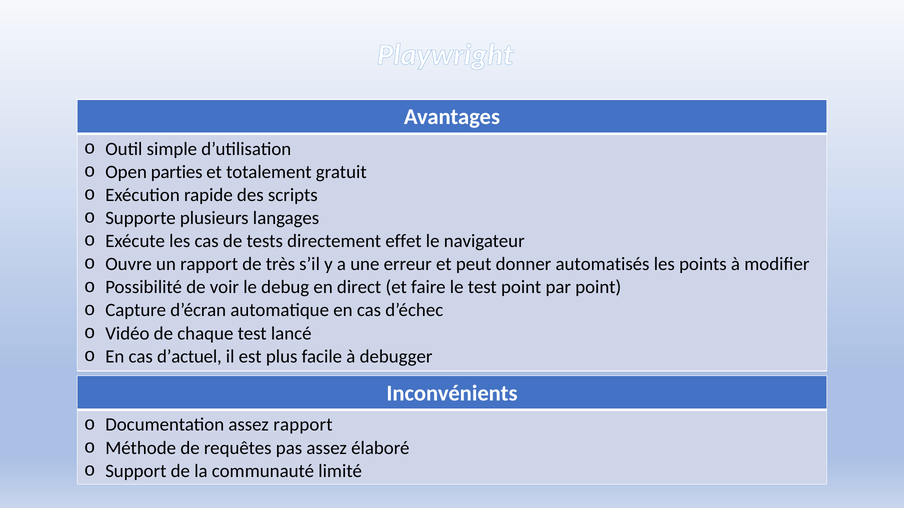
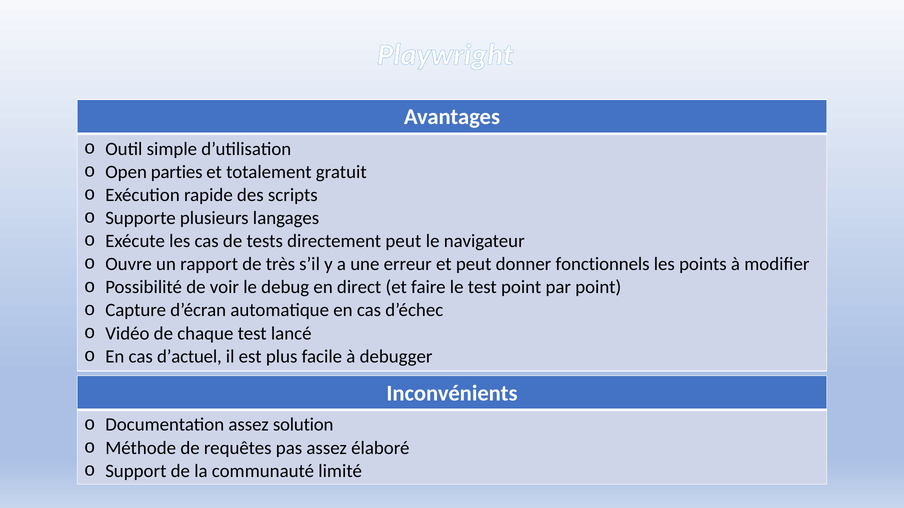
directement effet: effet -> peut (403, 241)
automatisés: automatisés -> fonctionnels (603, 264)
assez rapport: rapport -> solution (303, 425)
